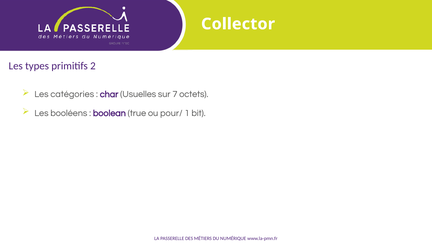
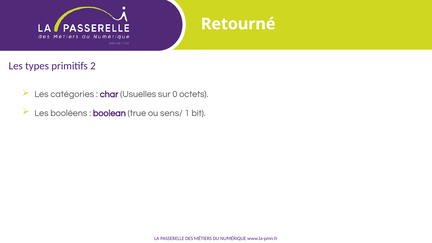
Collector: Collector -> Retourné (238, 24)
7: 7 -> 0 (175, 94)
pour/: pour/ -> sens/ (171, 113)
